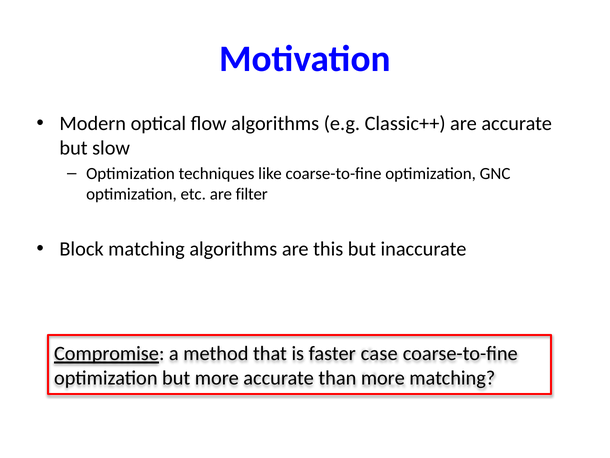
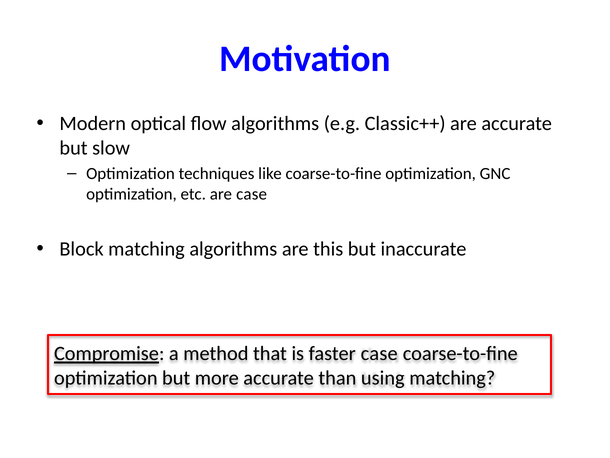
are filter: filter -> case (252, 194)
than more: more -> using (383, 378)
